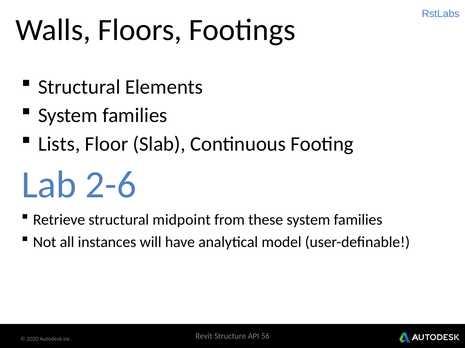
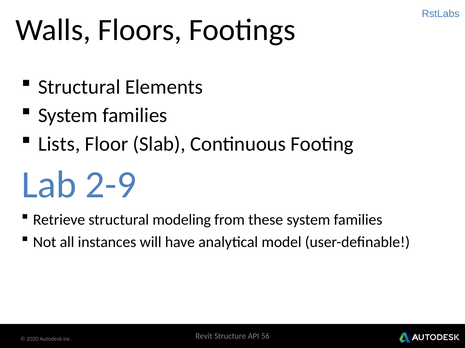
2-6: 2-6 -> 2-9 (111, 185)
midpoint: midpoint -> modeling (182, 220)
